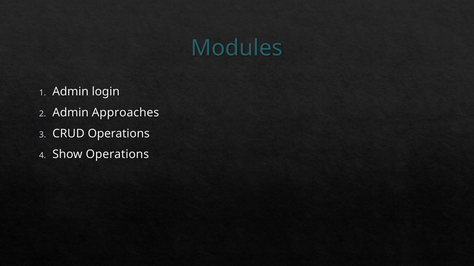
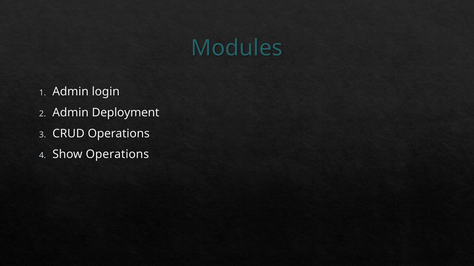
Approaches: Approaches -> Deployment (126, 113)
